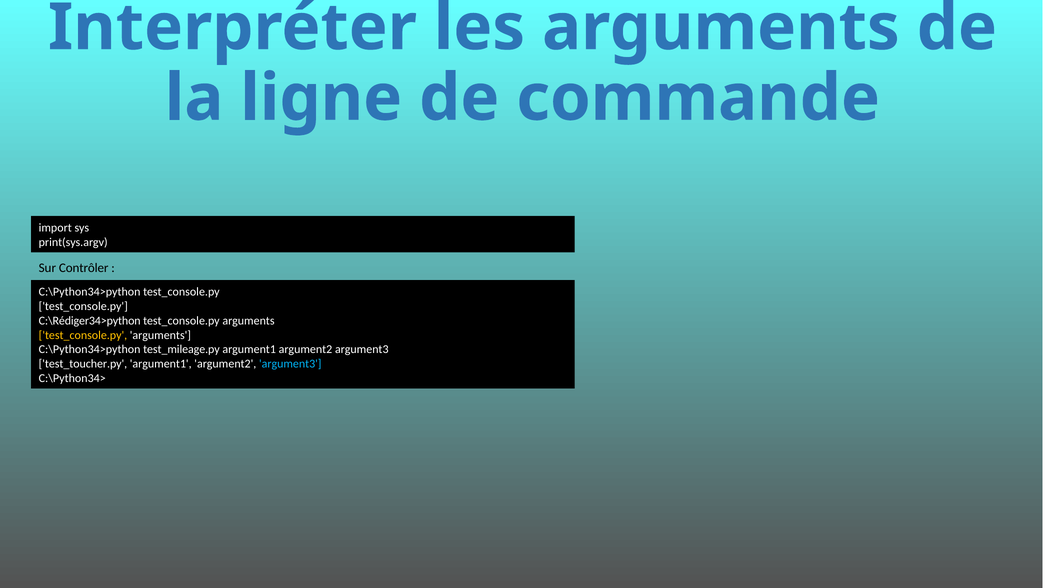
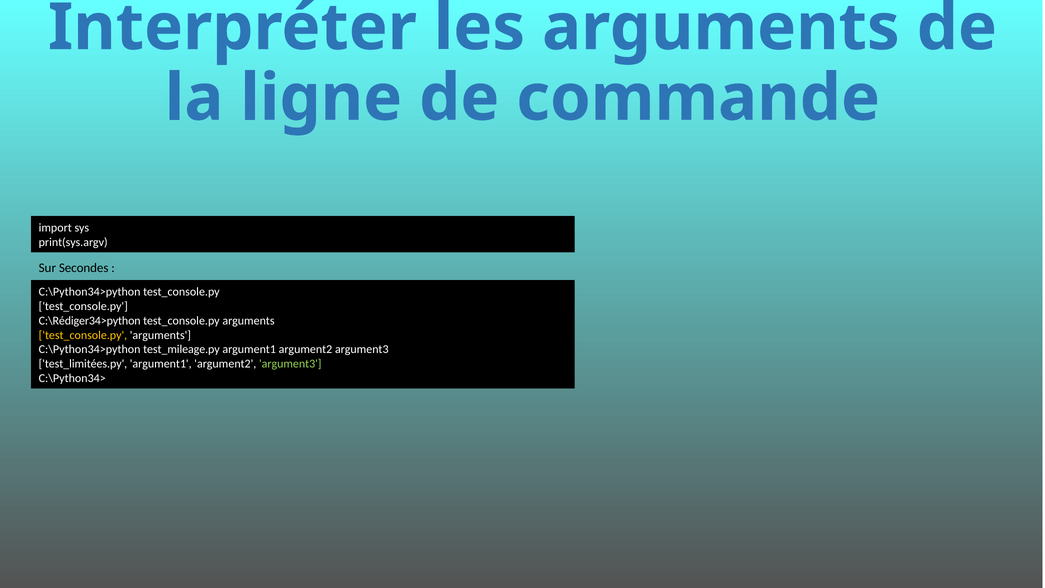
Contrôler: Contrôler -> Secondes (84, 268)
test_toucher.py: test_toucher.py -> test_limitées.py (83, 364)
argument3 colour: light blue -> light green (290, 364)
